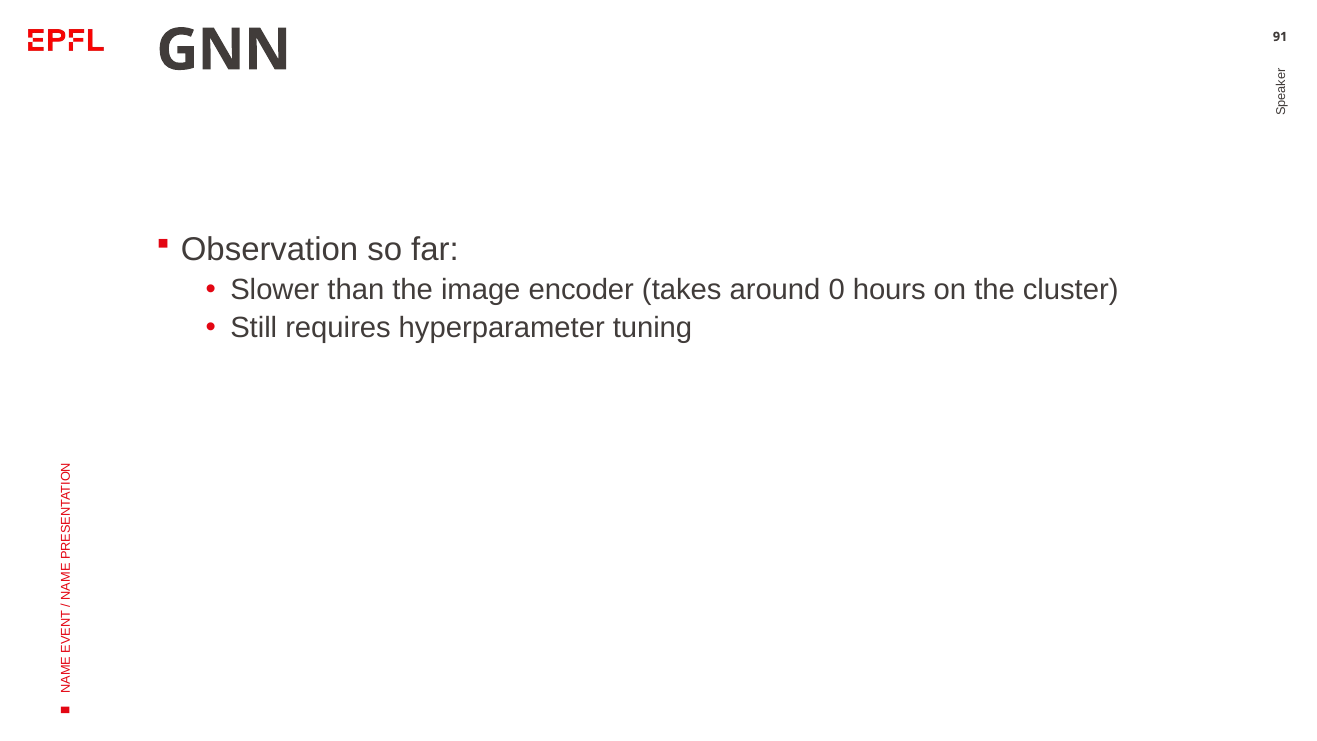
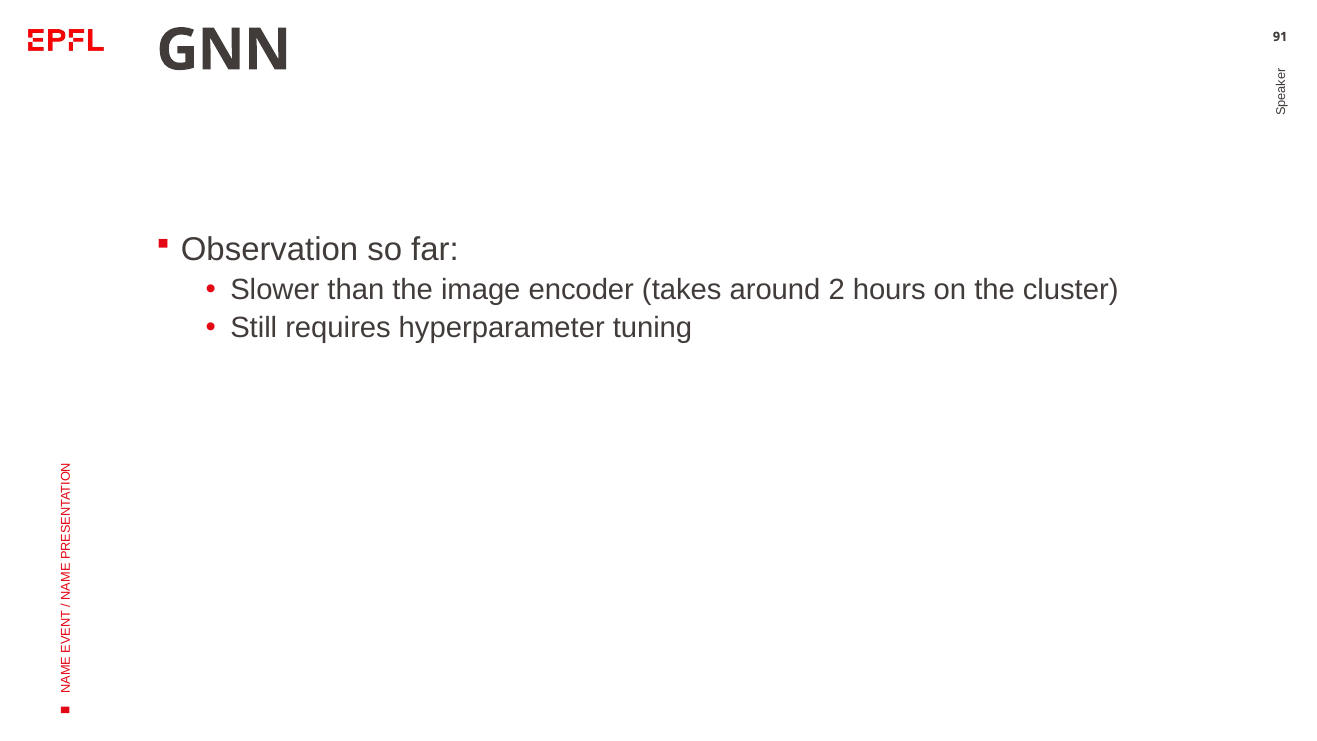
0: 0 -> 2 (837, 290)
